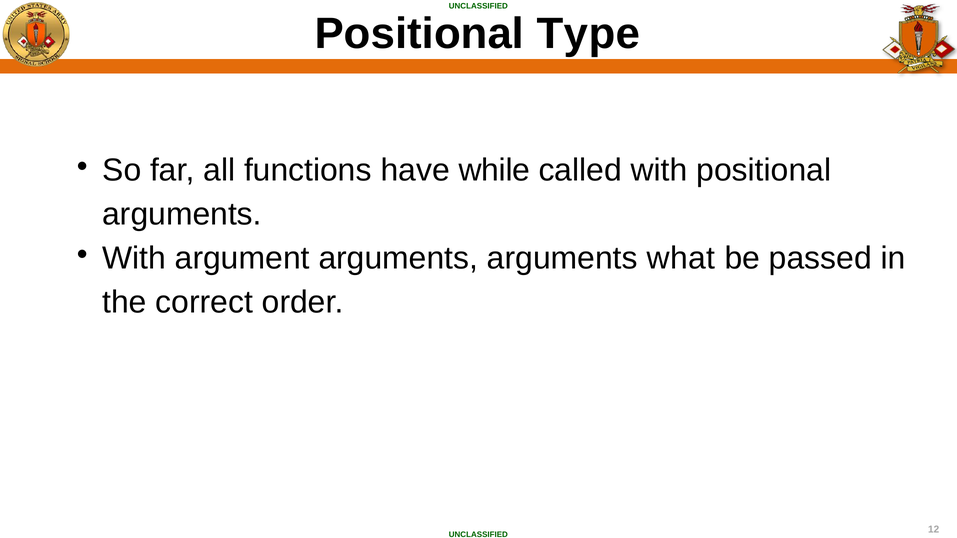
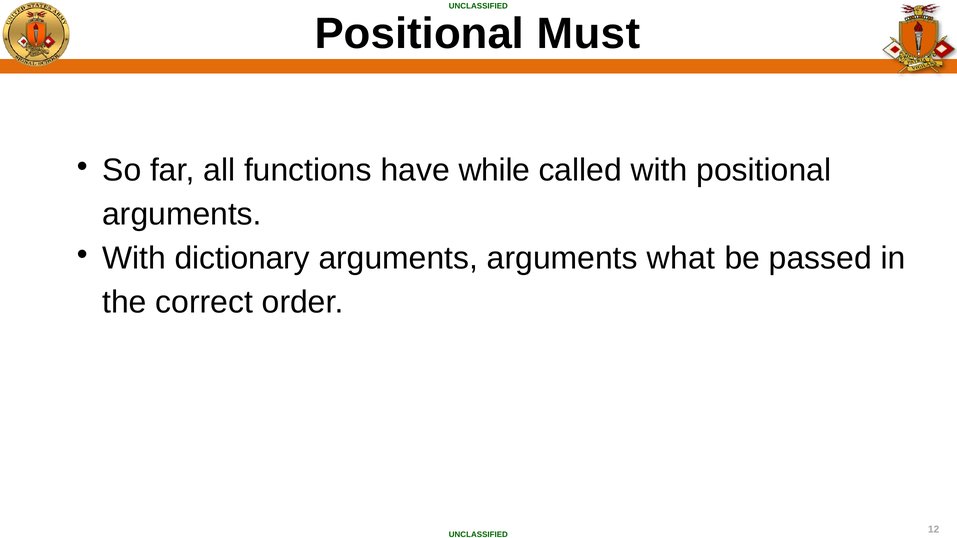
Type: Type -> Must (588, 34)
argument: argument -> dictionary (242, 258)
